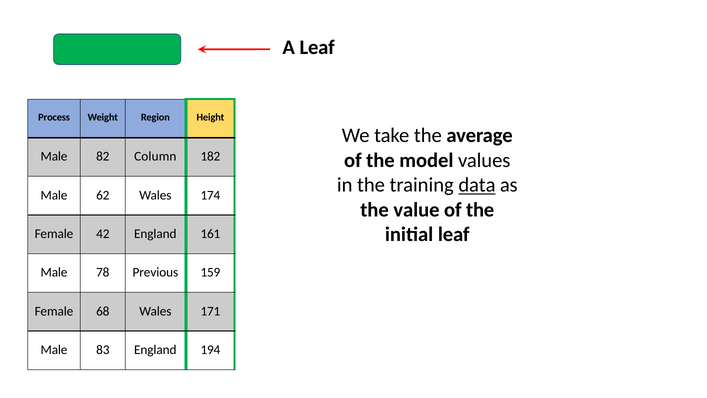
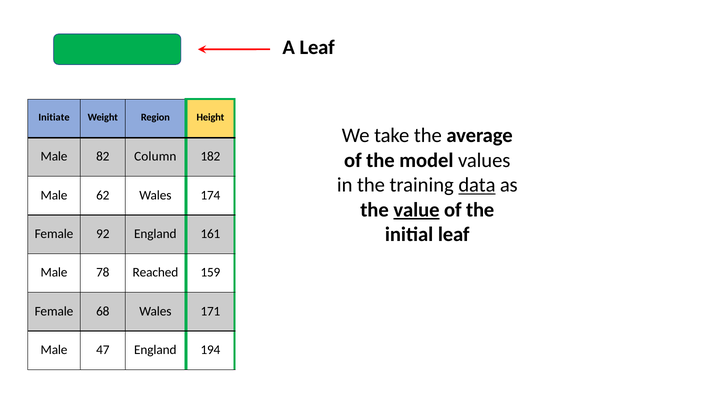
Process: Process -> Initiate (54, 117)
value underline: none -> present (416, 210)
42: 42 -> 92 (103, 234)
Previous: Previous -> Reached (155, 272)
83: 83 -> 47 (103, 350)
